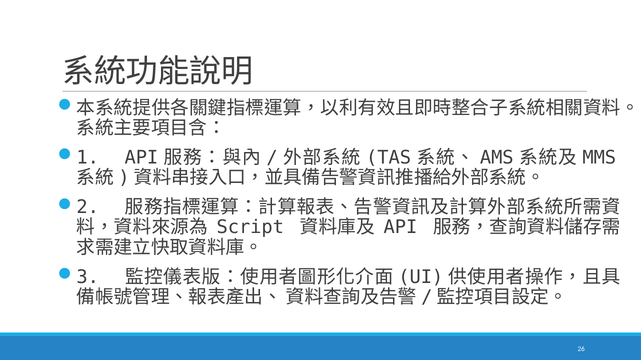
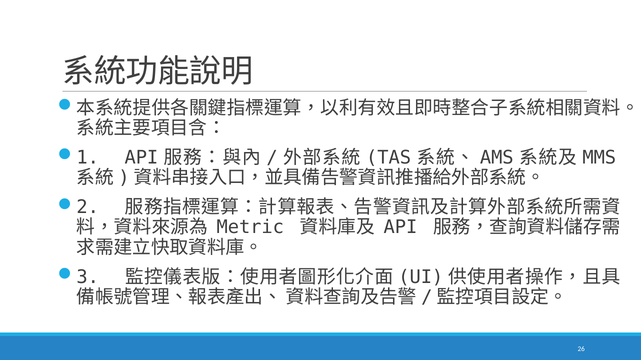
Script: Script -> Metric (250, 228)
